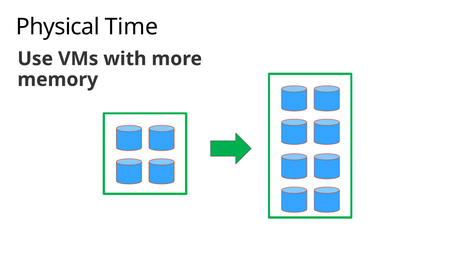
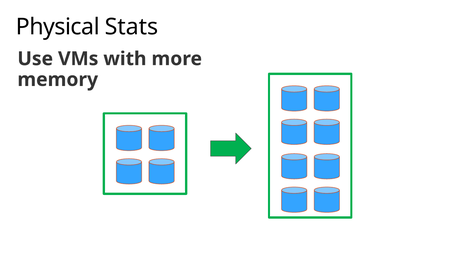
Time: Time -> Stats (131, 27)
